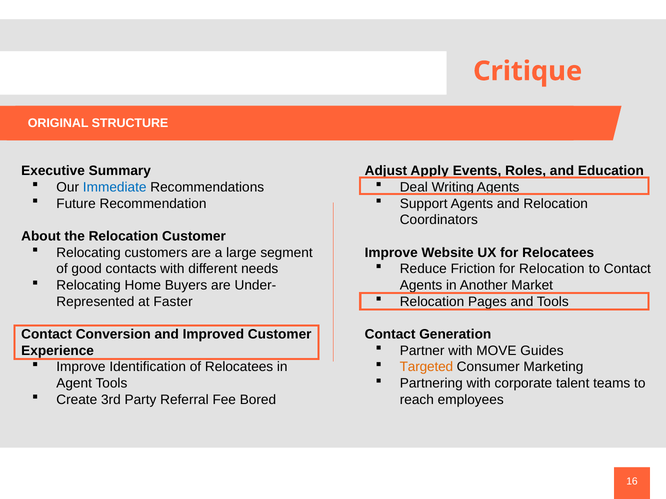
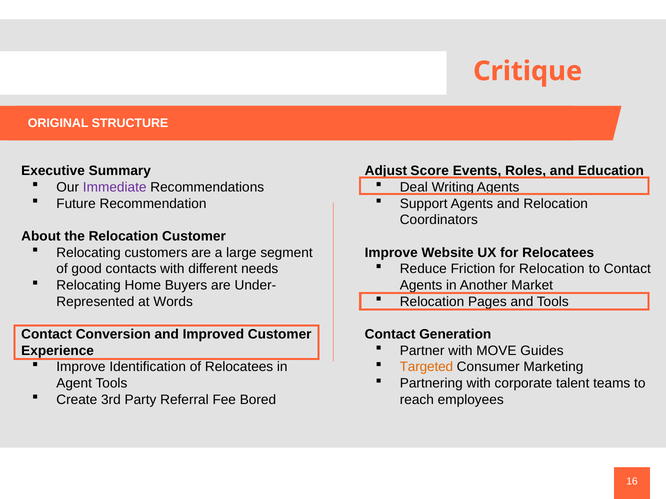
Apply: Apply -> Score (430, 171)
Immediate colour: blue -> purple (115, 187)
Faster: Faster -> Words (173, 302)
